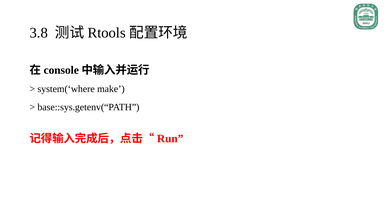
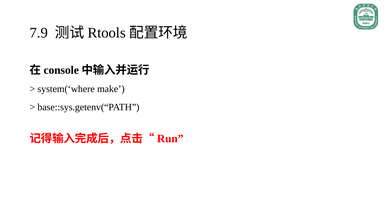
3.8: 3.8 -> 7.9 (39, 33)
